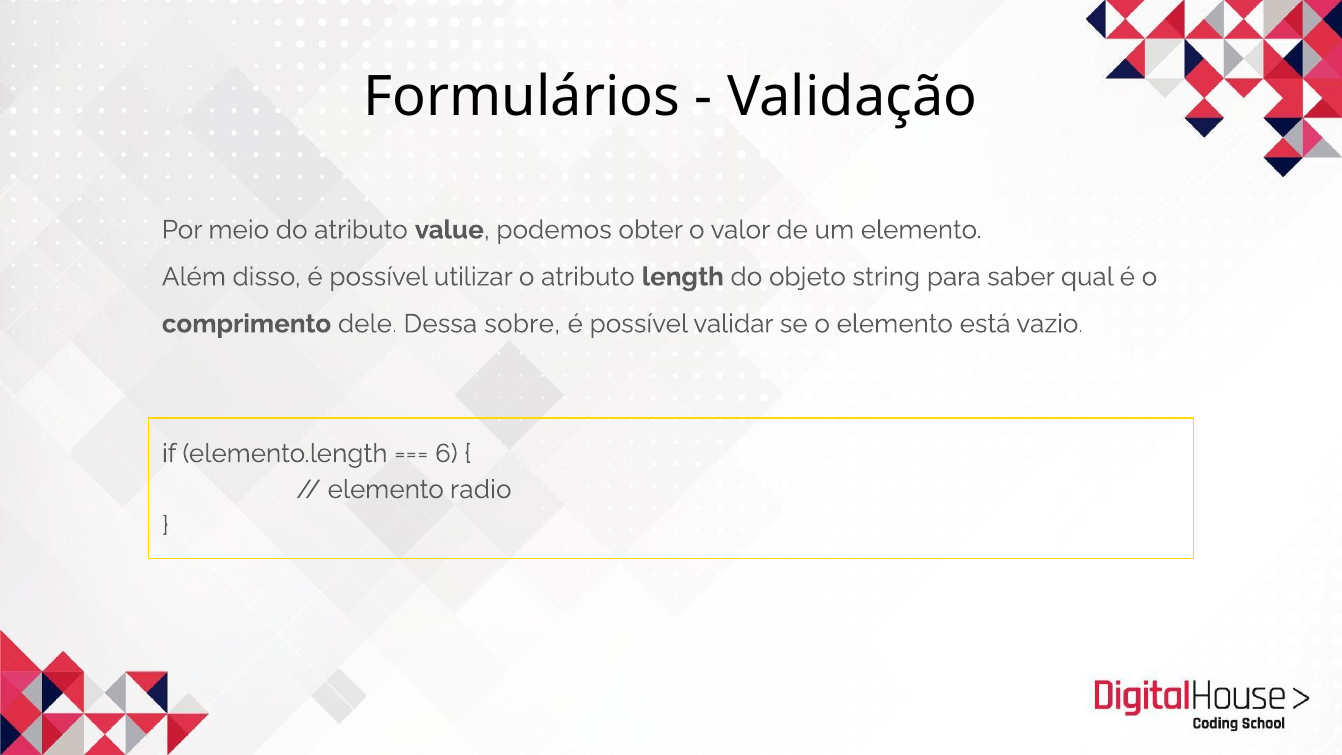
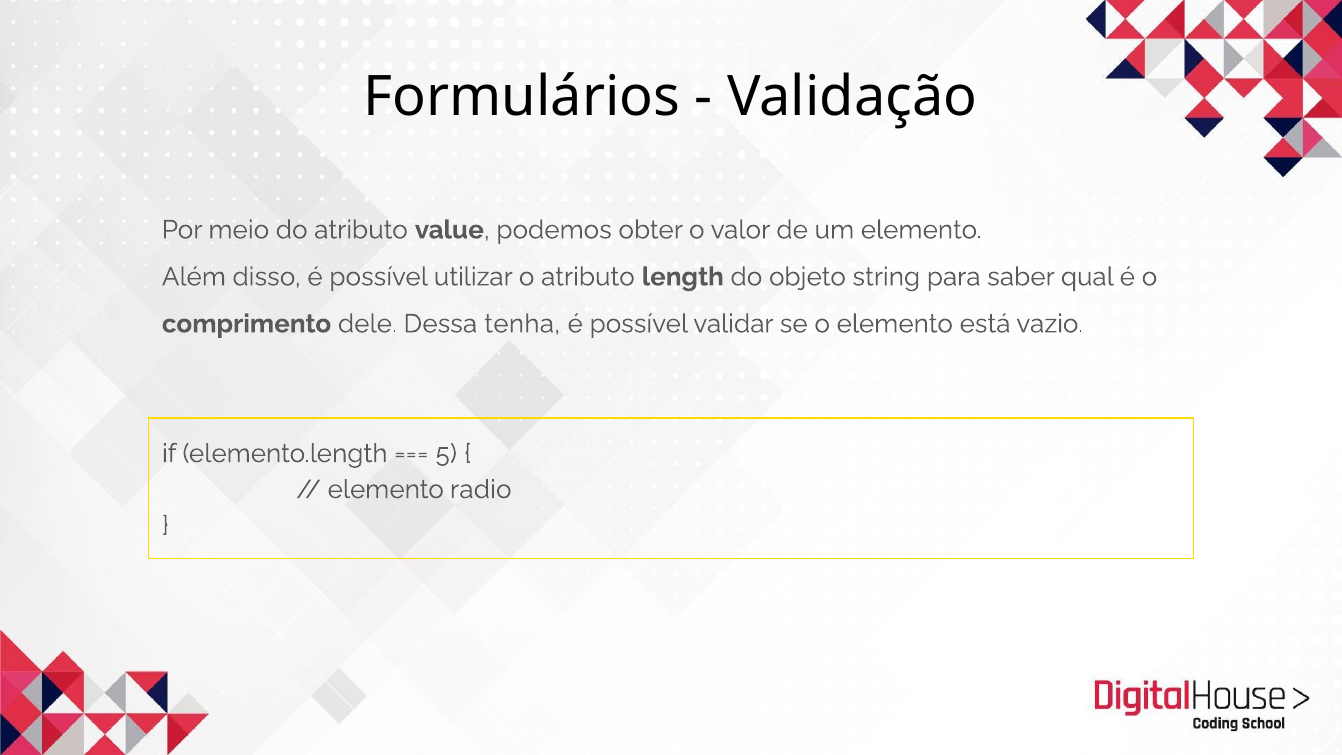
sobre: sobre -> tenha (522, 324)
6: 6 -> 5 (446, 453)
